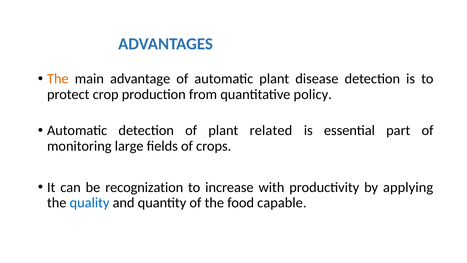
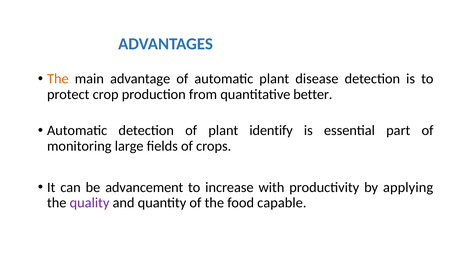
policy: policy -> better (313, 94)
related: related -> identify (271, 130)
recognization: recognization -> advancement (144, 187)
quality colour: blue -> purple (90, 203)
